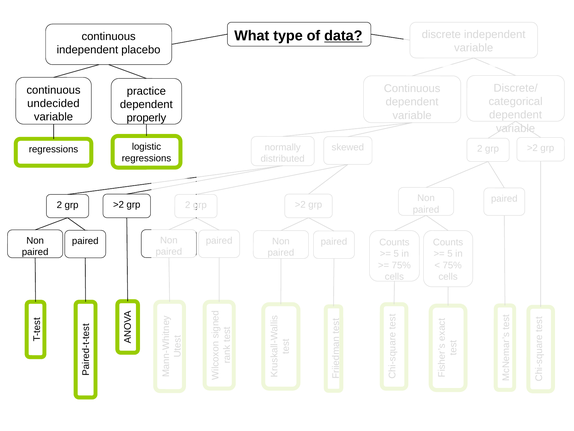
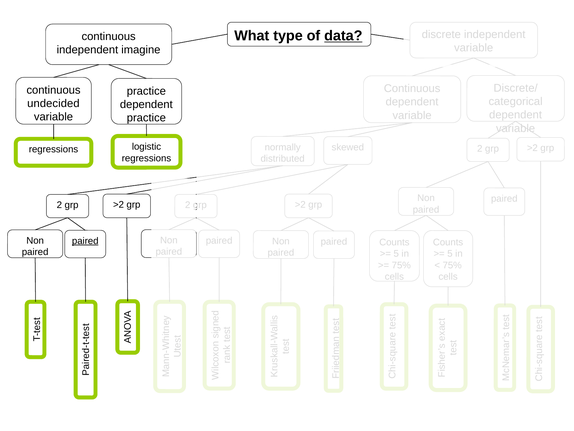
placebo: placebo -> imagine (141, 50)
properly: properly -> practice (146, 118)
paired underline: none -> present (85, 241)
